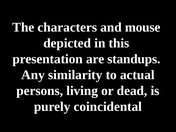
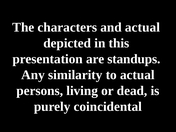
and mouse: mouse -> actual (143, 27)
